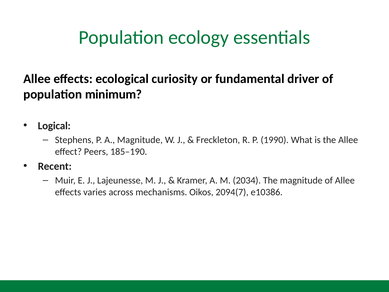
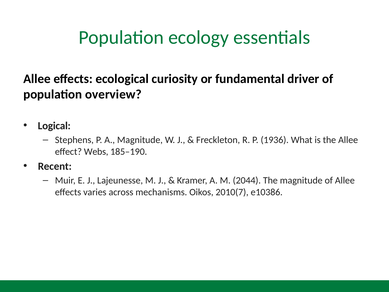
minimum: minimum -> overview (113, 94)
1990: 1990 -> 1936 (275, 140)
Peers: Peers -> Webs (96, 152)
2034: 2034 -> 2044 (247, 180)
2094(7: 2094(7 -> 2010(7 (232, 192)
